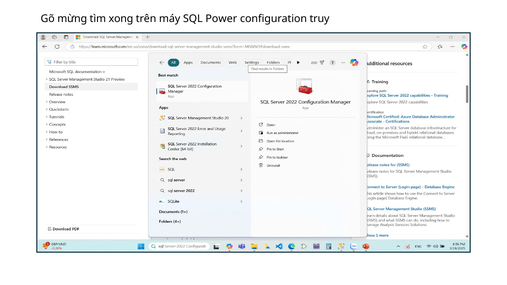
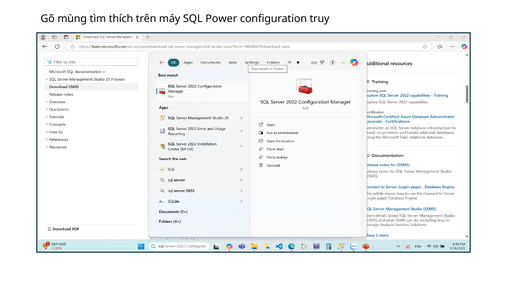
mừng: mừng -> mùng (72, 19)
xong: xong -> thích (121, 19)
